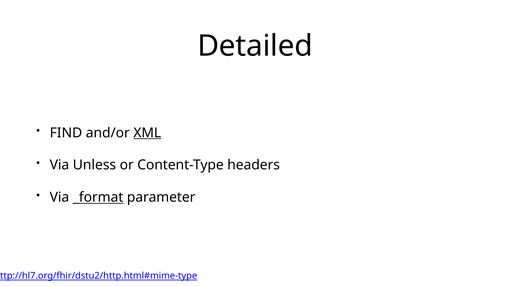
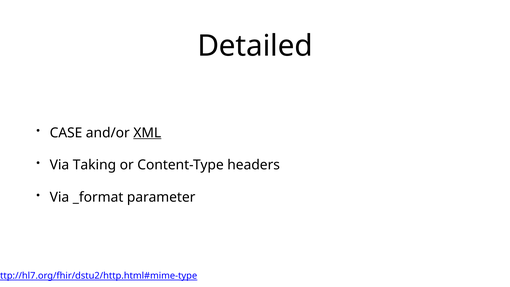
FIND: FIND -> CASE (66, 133)
Unless: Unless -> Taking (94, 165)
_format underline: present -> none (98, 197)
